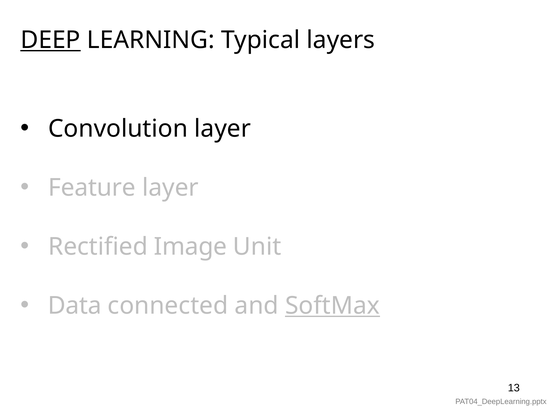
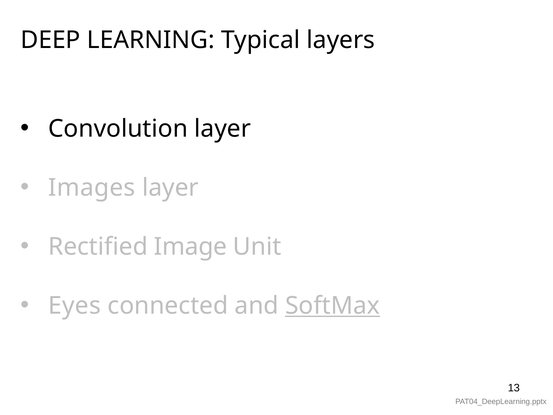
DEEP underline: present -> none (50, 40)
Feature: Feature -> Images (92, 188)
Data: Data -> Eyes (75, 306)
